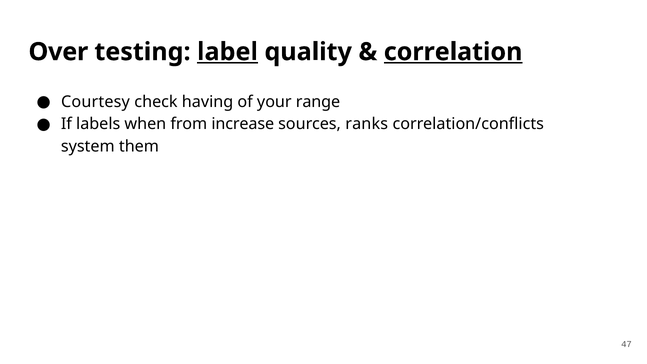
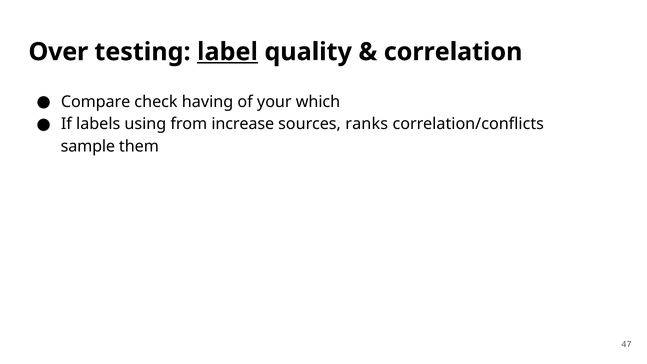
correlation underline: present -> none (453, 52)
Courtesy: Courtesy -> Compare (96, 102)
range: range -> which (318, 102)
when: when -> using (145, 124)
system: system -> sample (88, 146)
